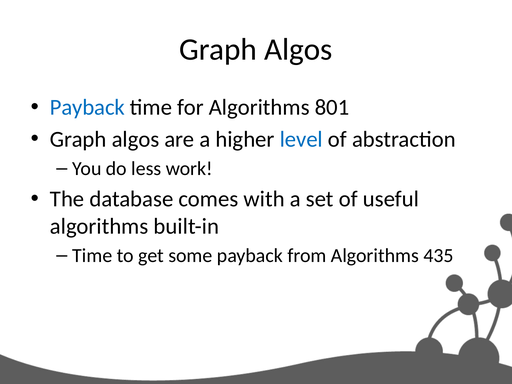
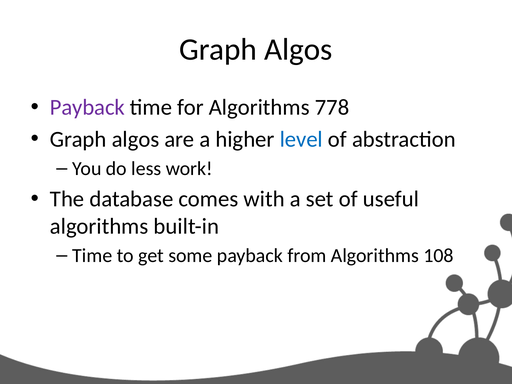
Payback colour: blue -> purple (87, 107)
801: 801 -> 778 (332, 107)
435: 435 -> 108 (438, 256)
